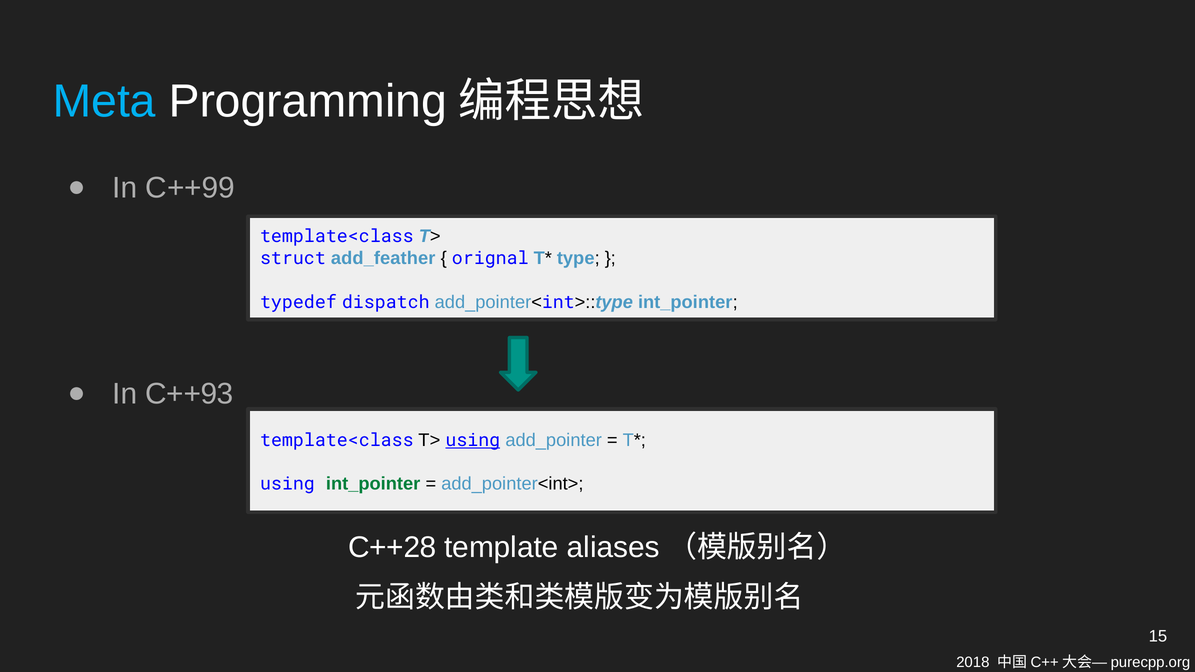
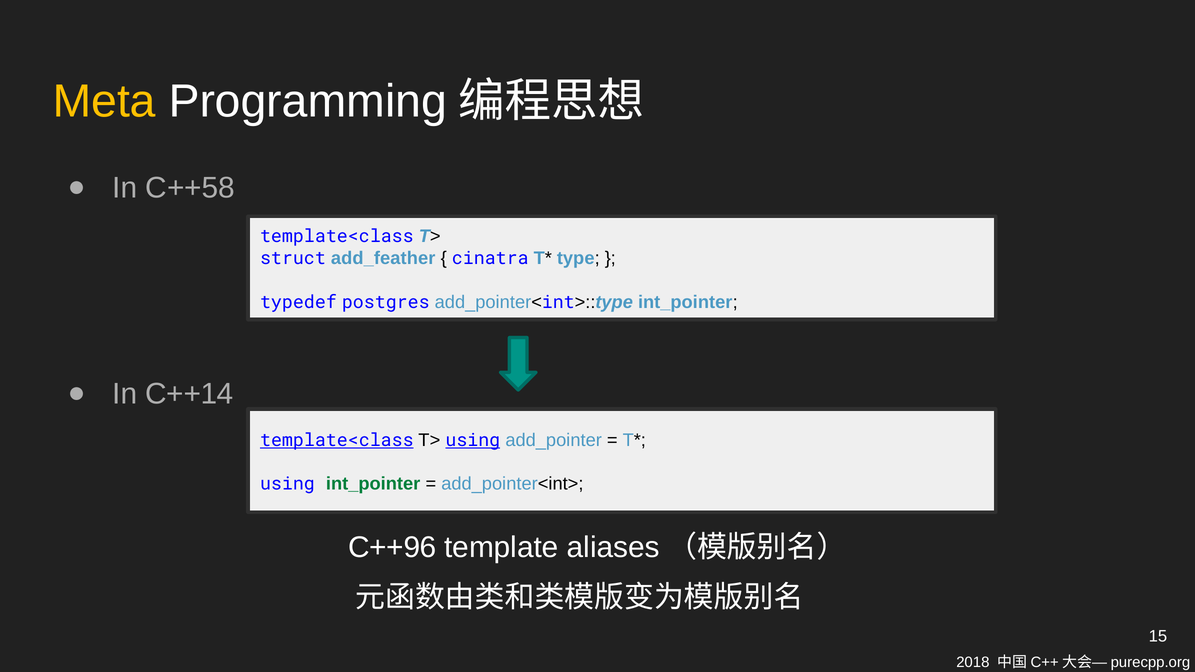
Meta colour: light blue -> yellow (104, 101)
C++99: C++99 -> C++58 (190, 188)
orignal: orignal -> cinatra (490, 258)
dispatch: dispatch -> postgres (386, 302)
C++93: C++93 -> C++14 (189, 394)
template<class underline: none -> present (337, 440)
C++28: C++28 -> C++96 (392, 548)
